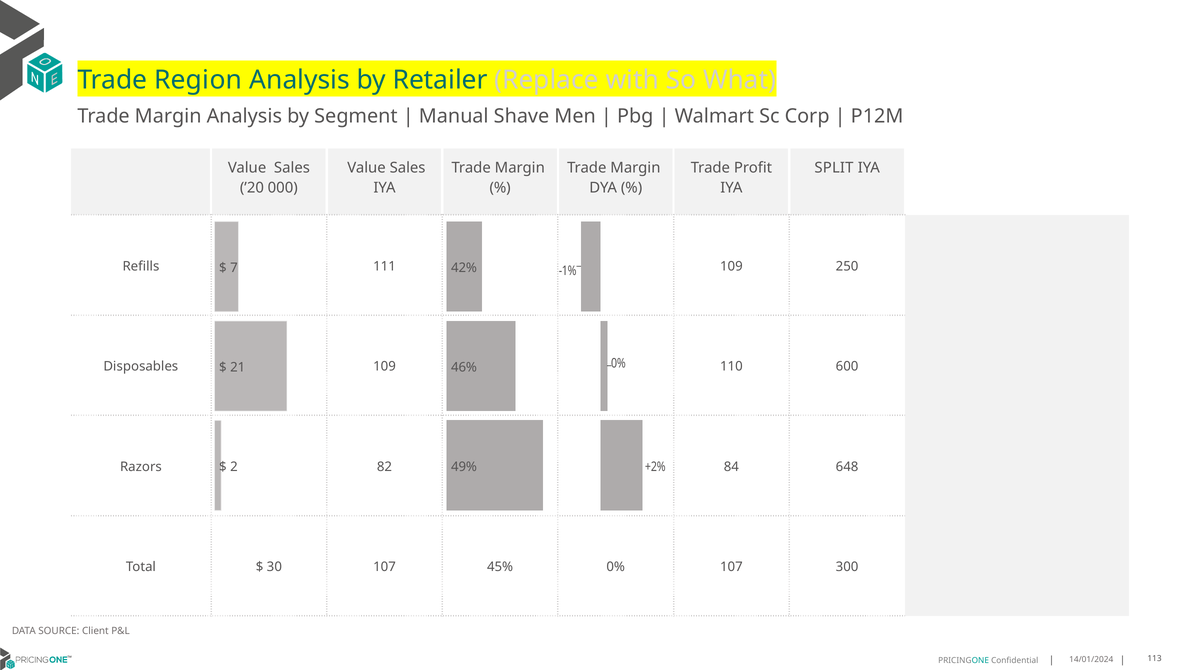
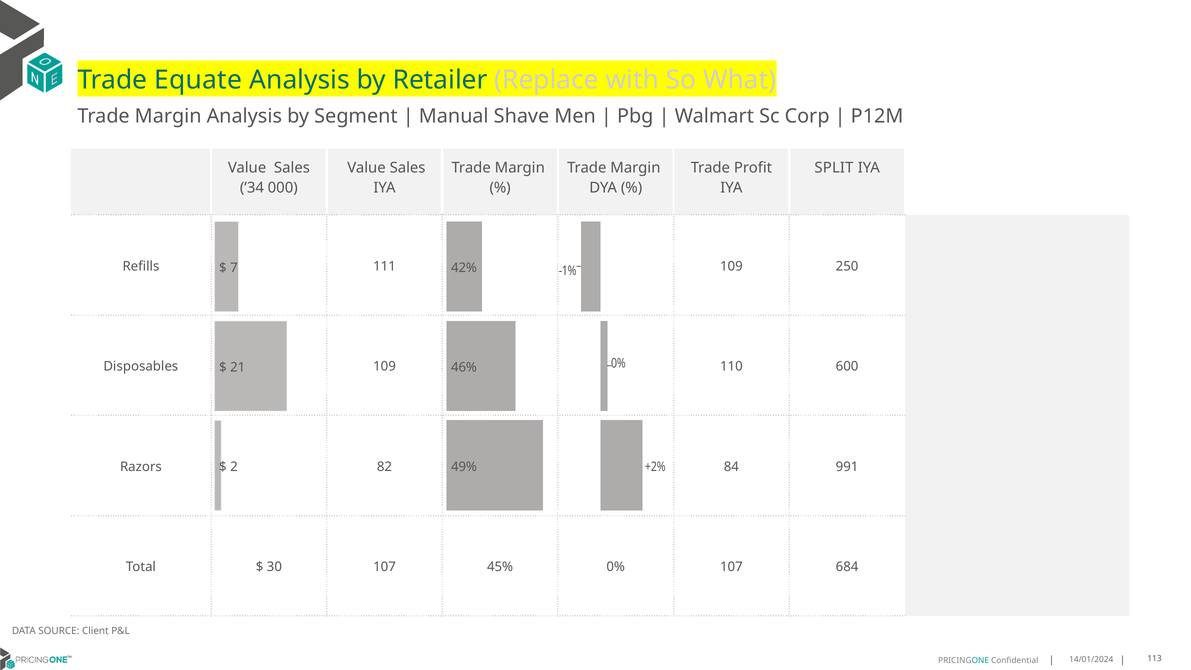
Region: Region -> Equate (198, 80)
’20: ’20 -> ’34 (252, 188)
648: 648 -> 991 (847, 467)
300: 300 -> 684 (847, 567)
